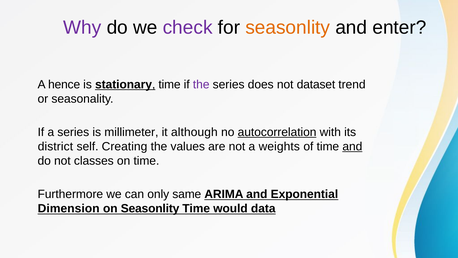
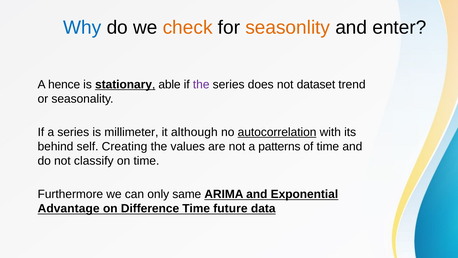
Why colour: purple -> blue (82, 27)
check colour: purple -> orange (188, 27)
stationary time: time -> able (170, 84)
district: district -> behind (55, 146)
weights: weights -> patterns (279, 146)
and underline: present -> none (352, 146)
classes: classes -> classify (94, 161)
Dimension: Dimension -> Advantage (69, 208)
on Seasonlity: Seasonlity -> Difference (150, 208)
would: would -> future (230, 208)
